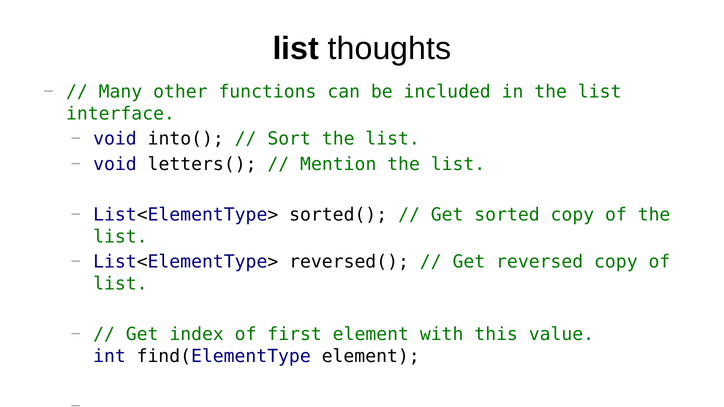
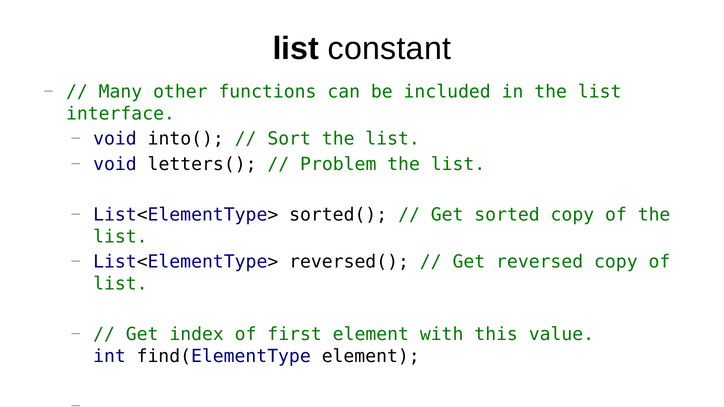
thoughts: thoughts -> constant (389, 49)
Mention: Mention -> Problem (338, 164)
